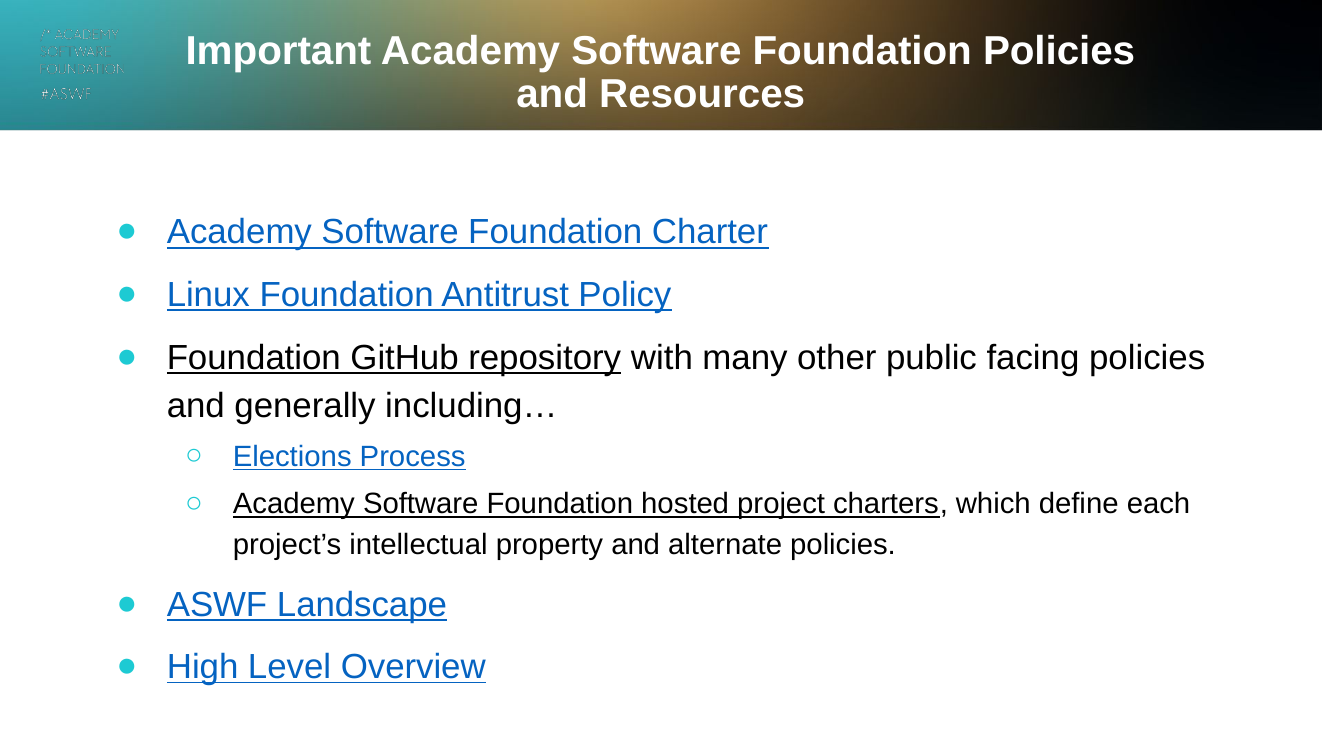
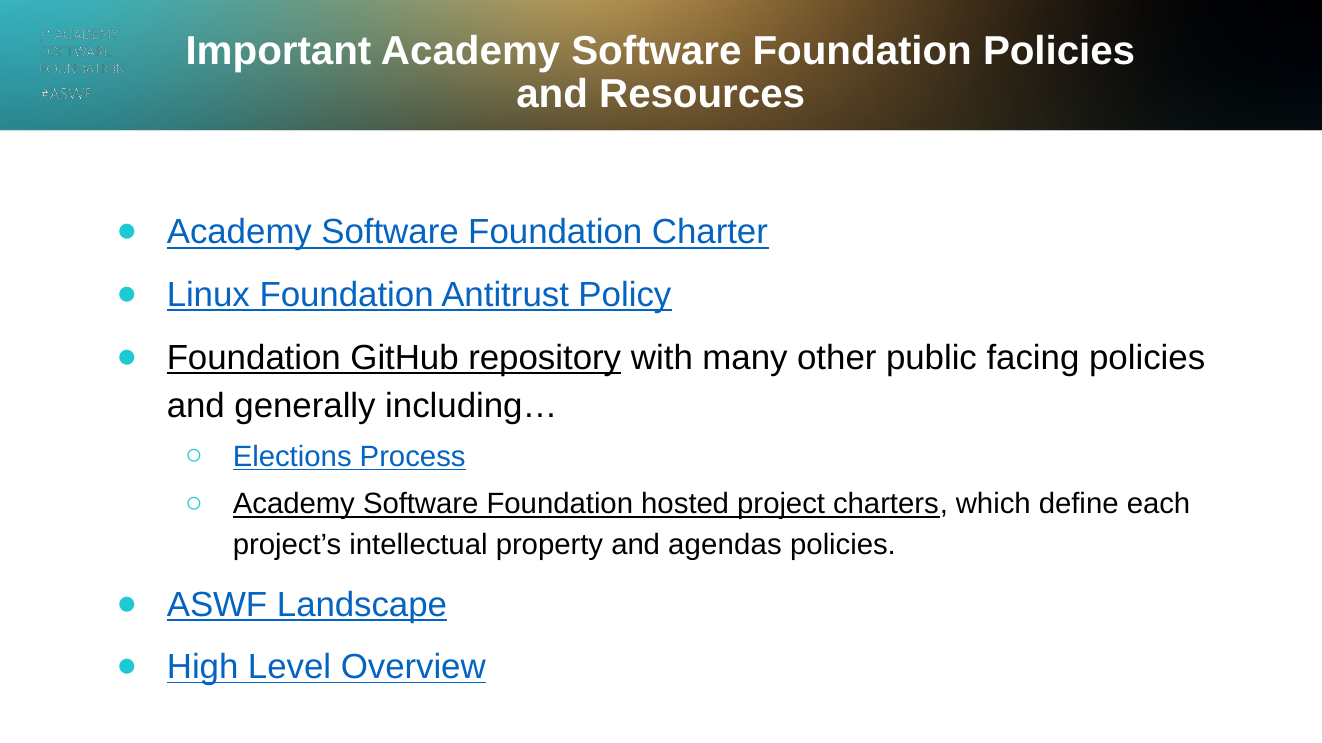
alternate: alternate -> agendas (725, 545)
